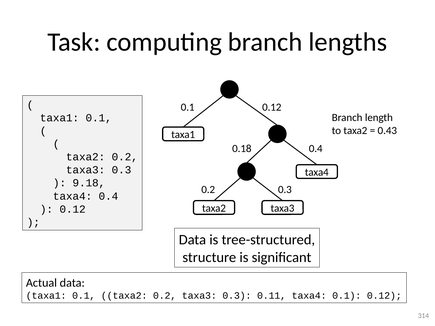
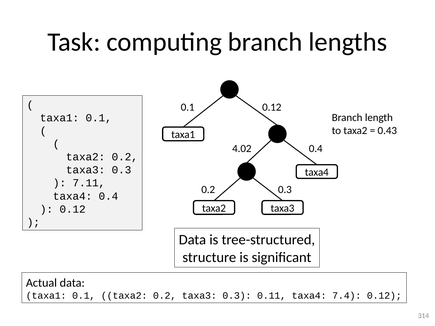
0.18: 0.18 -> 4.02 (242, 149)
9.18: 9.18 -> 7.11 (89, 183)
0.11 taxa4 0.1: 0.1 -> 7.4 (347, 296)
